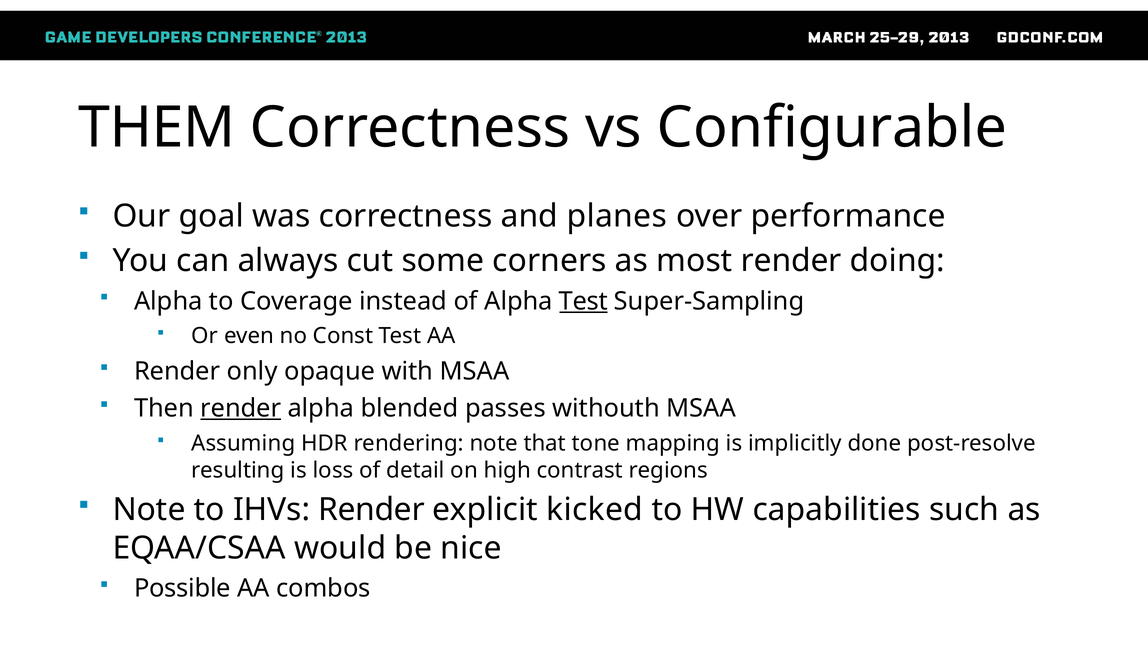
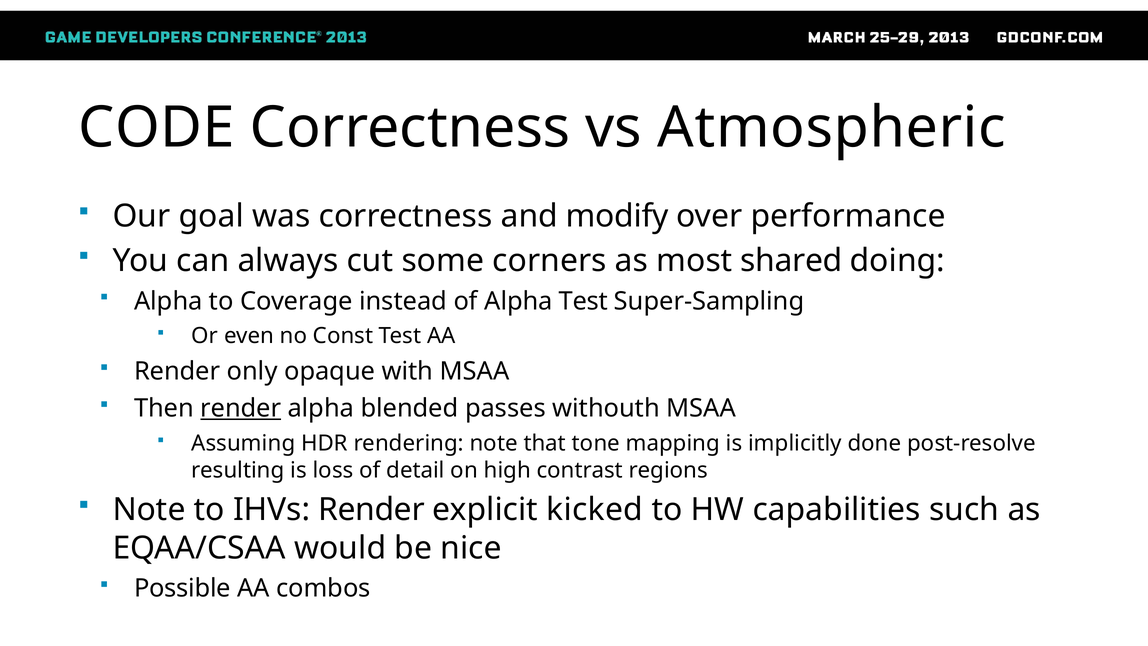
THEM: THEM -> CODE (156, 128)
Configurable: Configurable -> Atmospheric (832, 128)
planes: planes -> modify (617, 216)
most render: render -> shared (791, 261)
Test underline: present -> none (583, 301)
